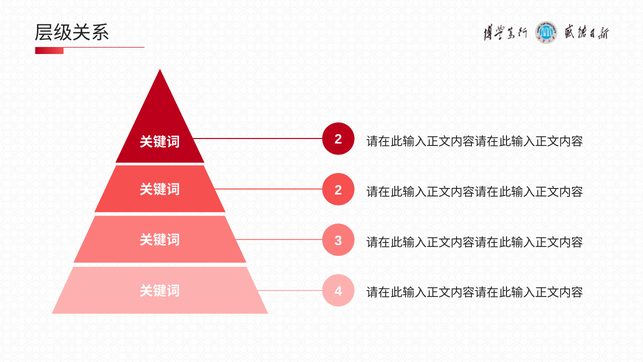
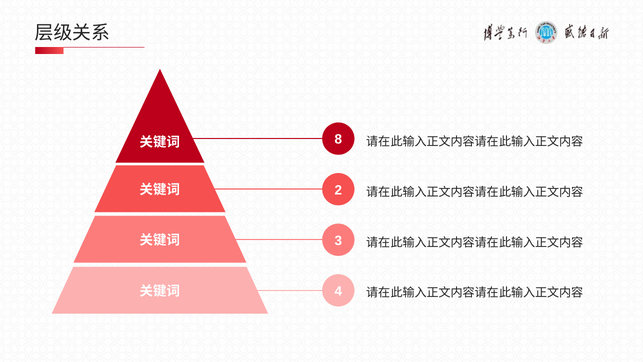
2: 2 -> 8 (338, 139)
